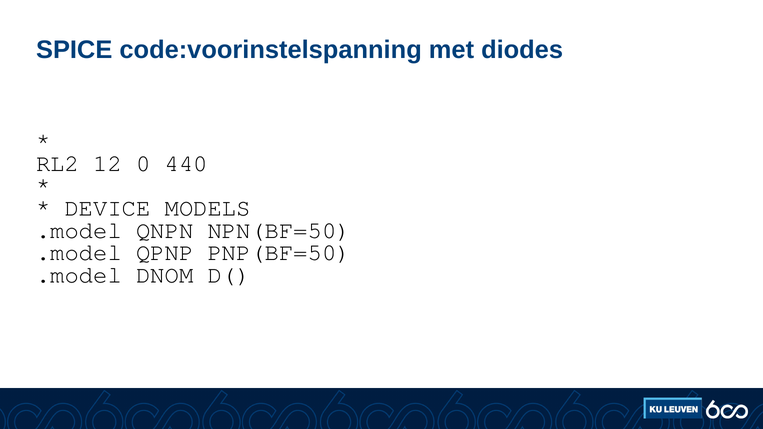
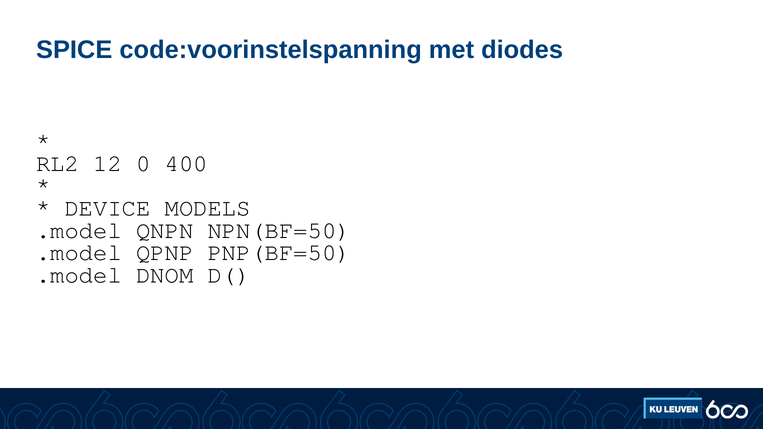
440: 440 -> 400 (186, 164)
